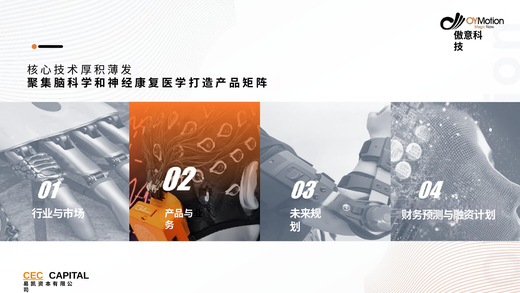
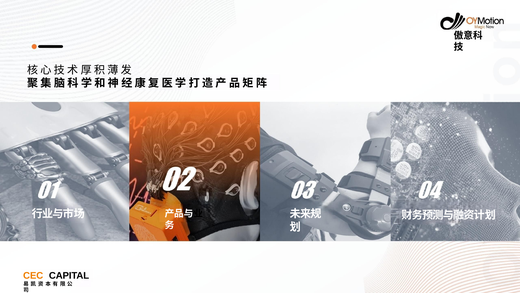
CEC underline: present -> none (33, 275)
